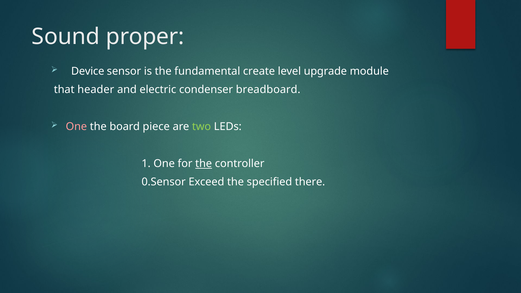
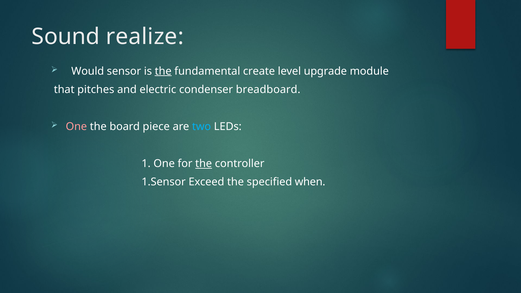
proper: proper -> realize (145, 37)
Device: Device -> Would (88, 71)
the underline: none -> present (163, 71)
header: header -> pitches (96, 90)
two colour: light green -> light blue (202, 127)
0.Sensor: 0.Sensor -> 1.Sensor (164, 182)
there: there -> when (310, 182)
